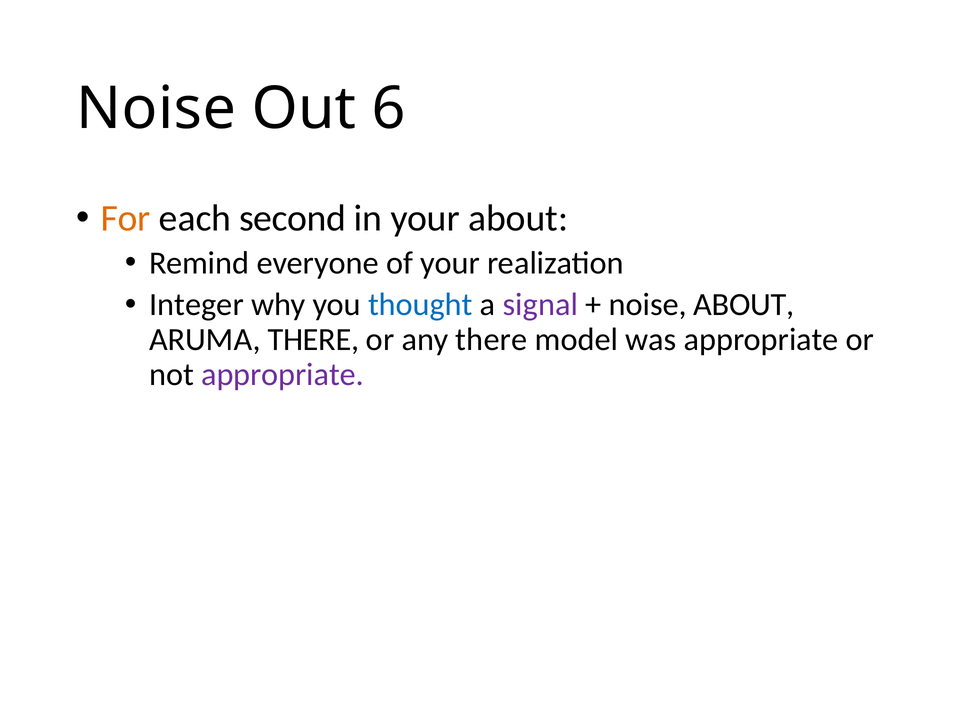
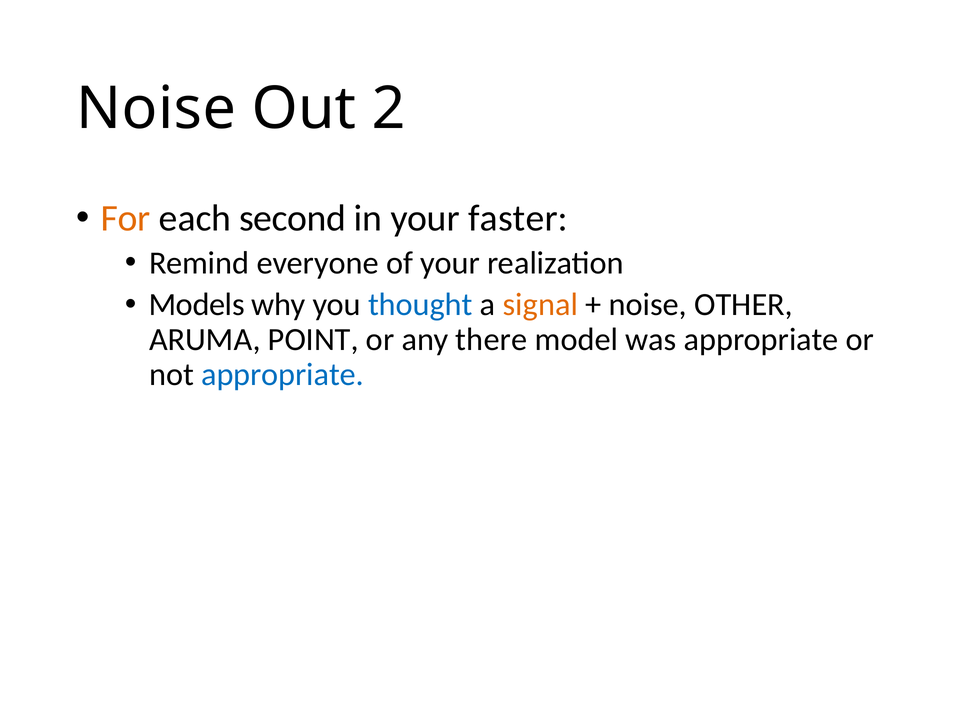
6: 6 -> 2 (388, 109)
your about: about -> faster (518, 219)
Integer: Integer -> Models (197, 305)
signal colour: purple -> orange (540, 305)
noise ABOUT: ABOUT -> OTHER (744, 305)
ARUMA THERE: THERE -> POINT (313, 340)
appropriate colour: purple -> blue (283, 375)
